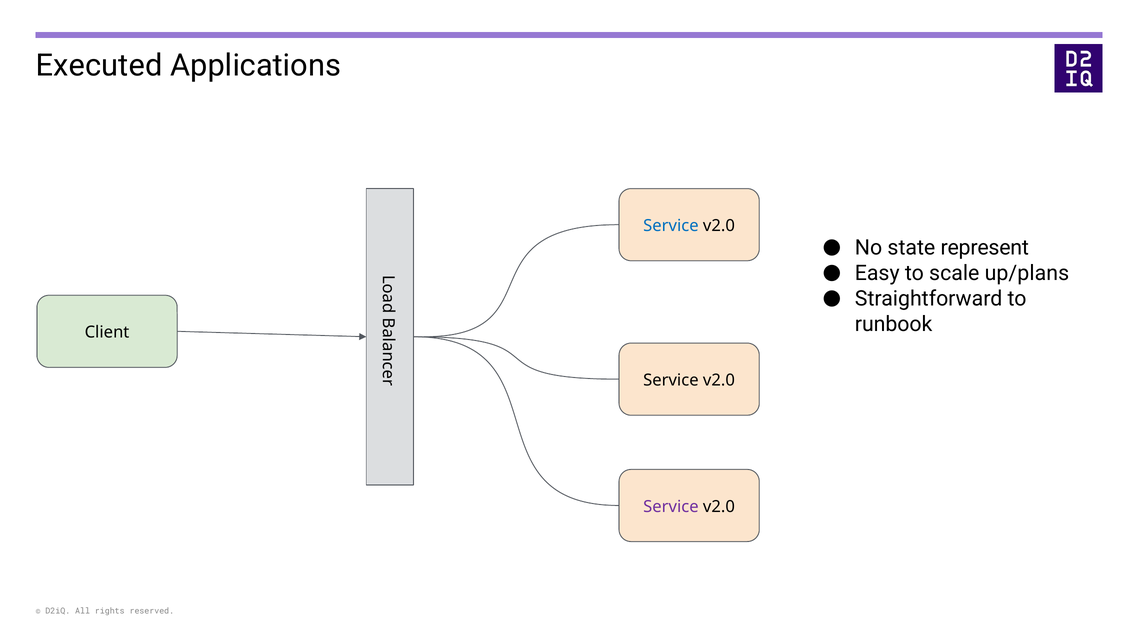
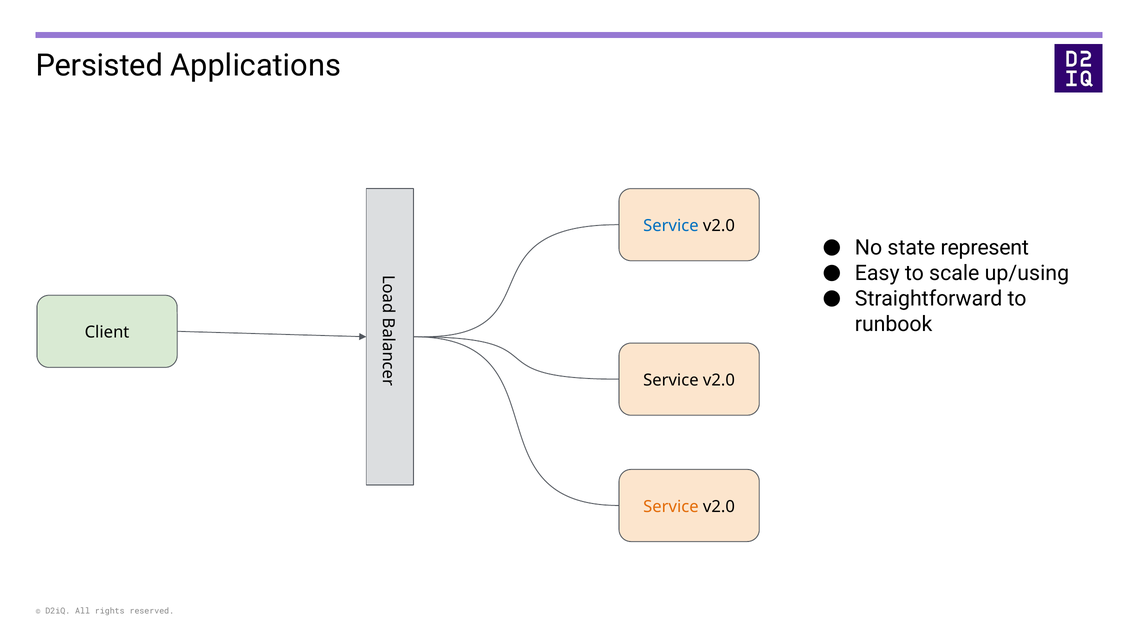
Executed: Executed -> Persisted (99, 65)
up/plans: up/plans -> up/using (1027, 273)
Service colour: purple -> orange (671, 507)
